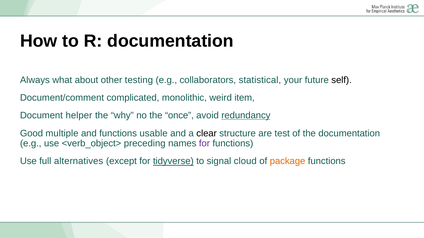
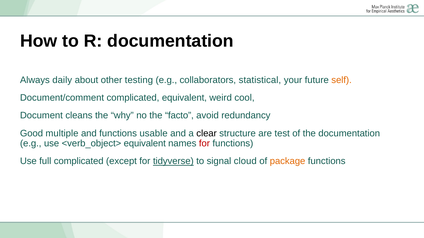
what: what -> daily (62, 80)
self colour: black -> orange (342, 80)
complicated monolithic: monolithic -> equivalent (184, 98)
item: item -> cool (244, 98)
helper: helper -> cleans (79, 116)
once: once -> facto (179, 116)
redundancy underline: present -> none (246, 116)
<verb_object> preceding: preceding -> equivalent (145, 144)
for colour: purple -> red (204, 144)
full alternatives: alternatives -> complicated (79, 162)
